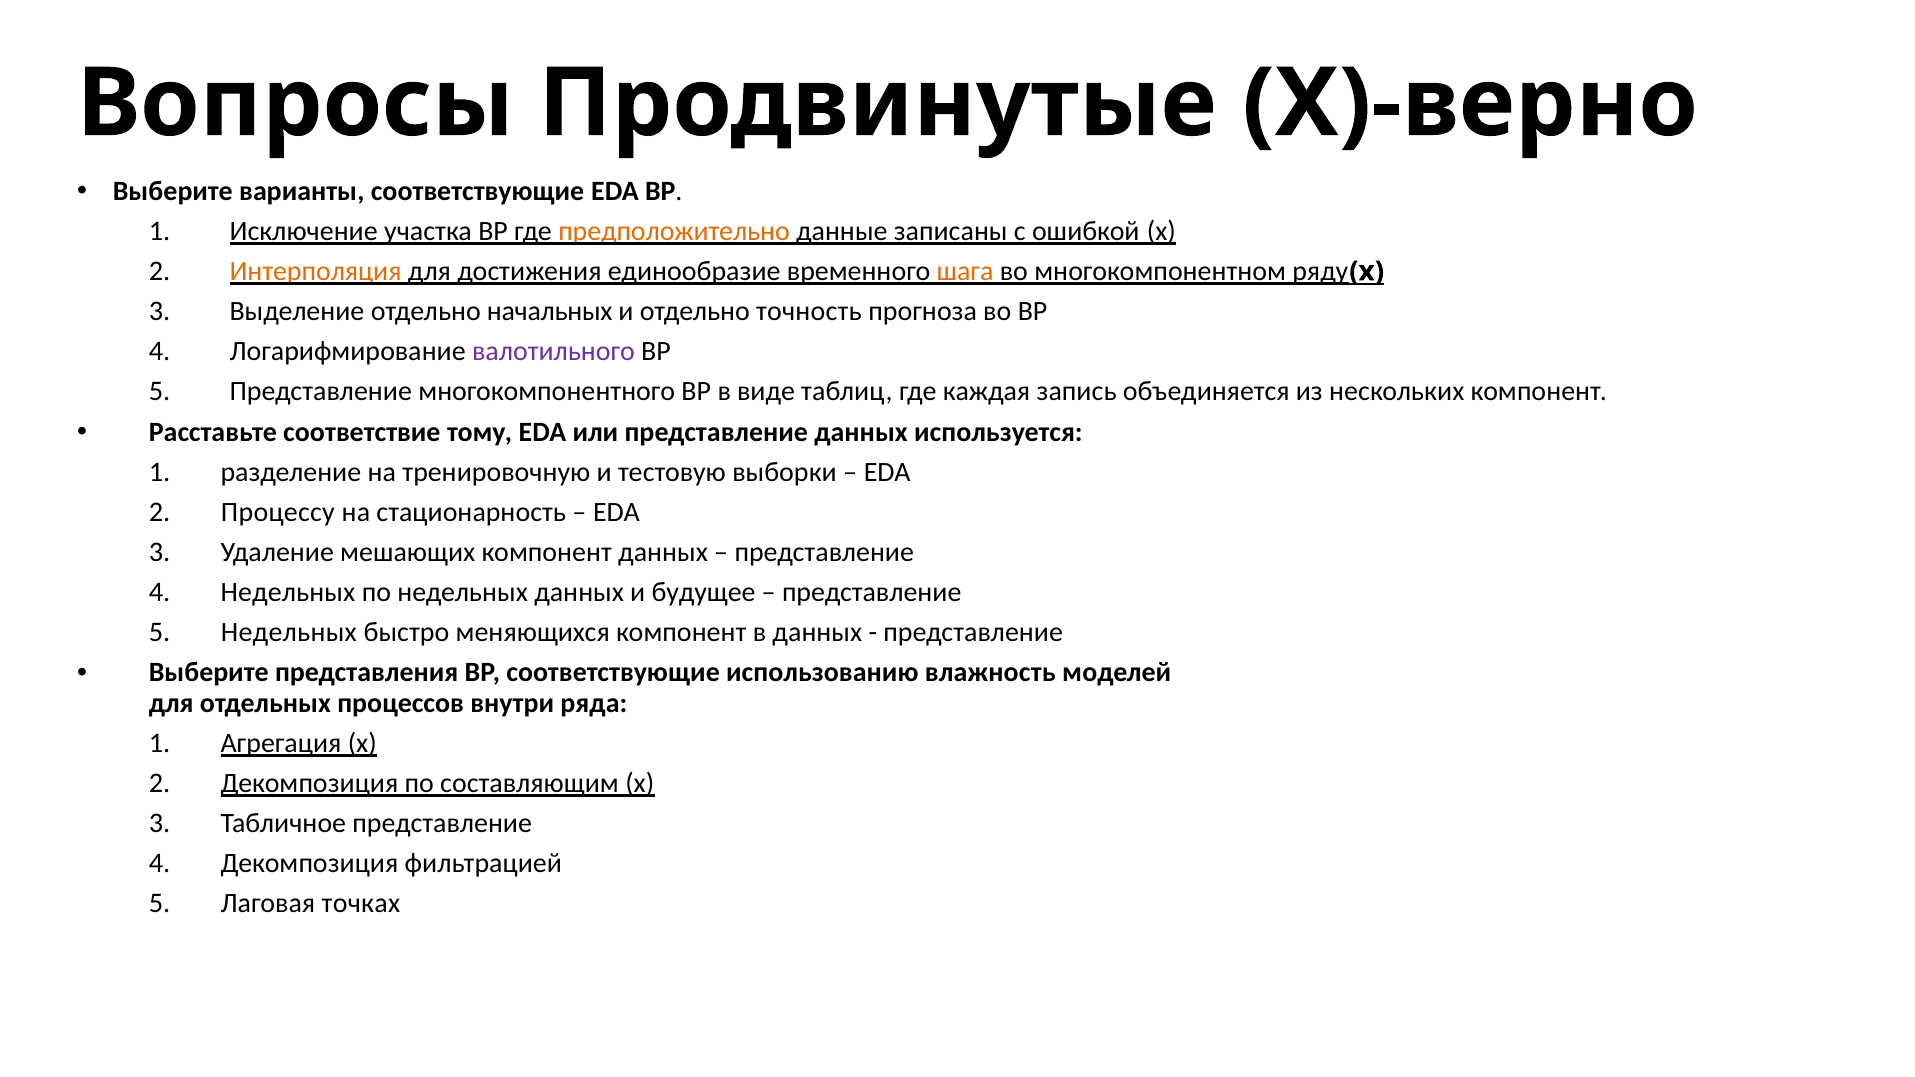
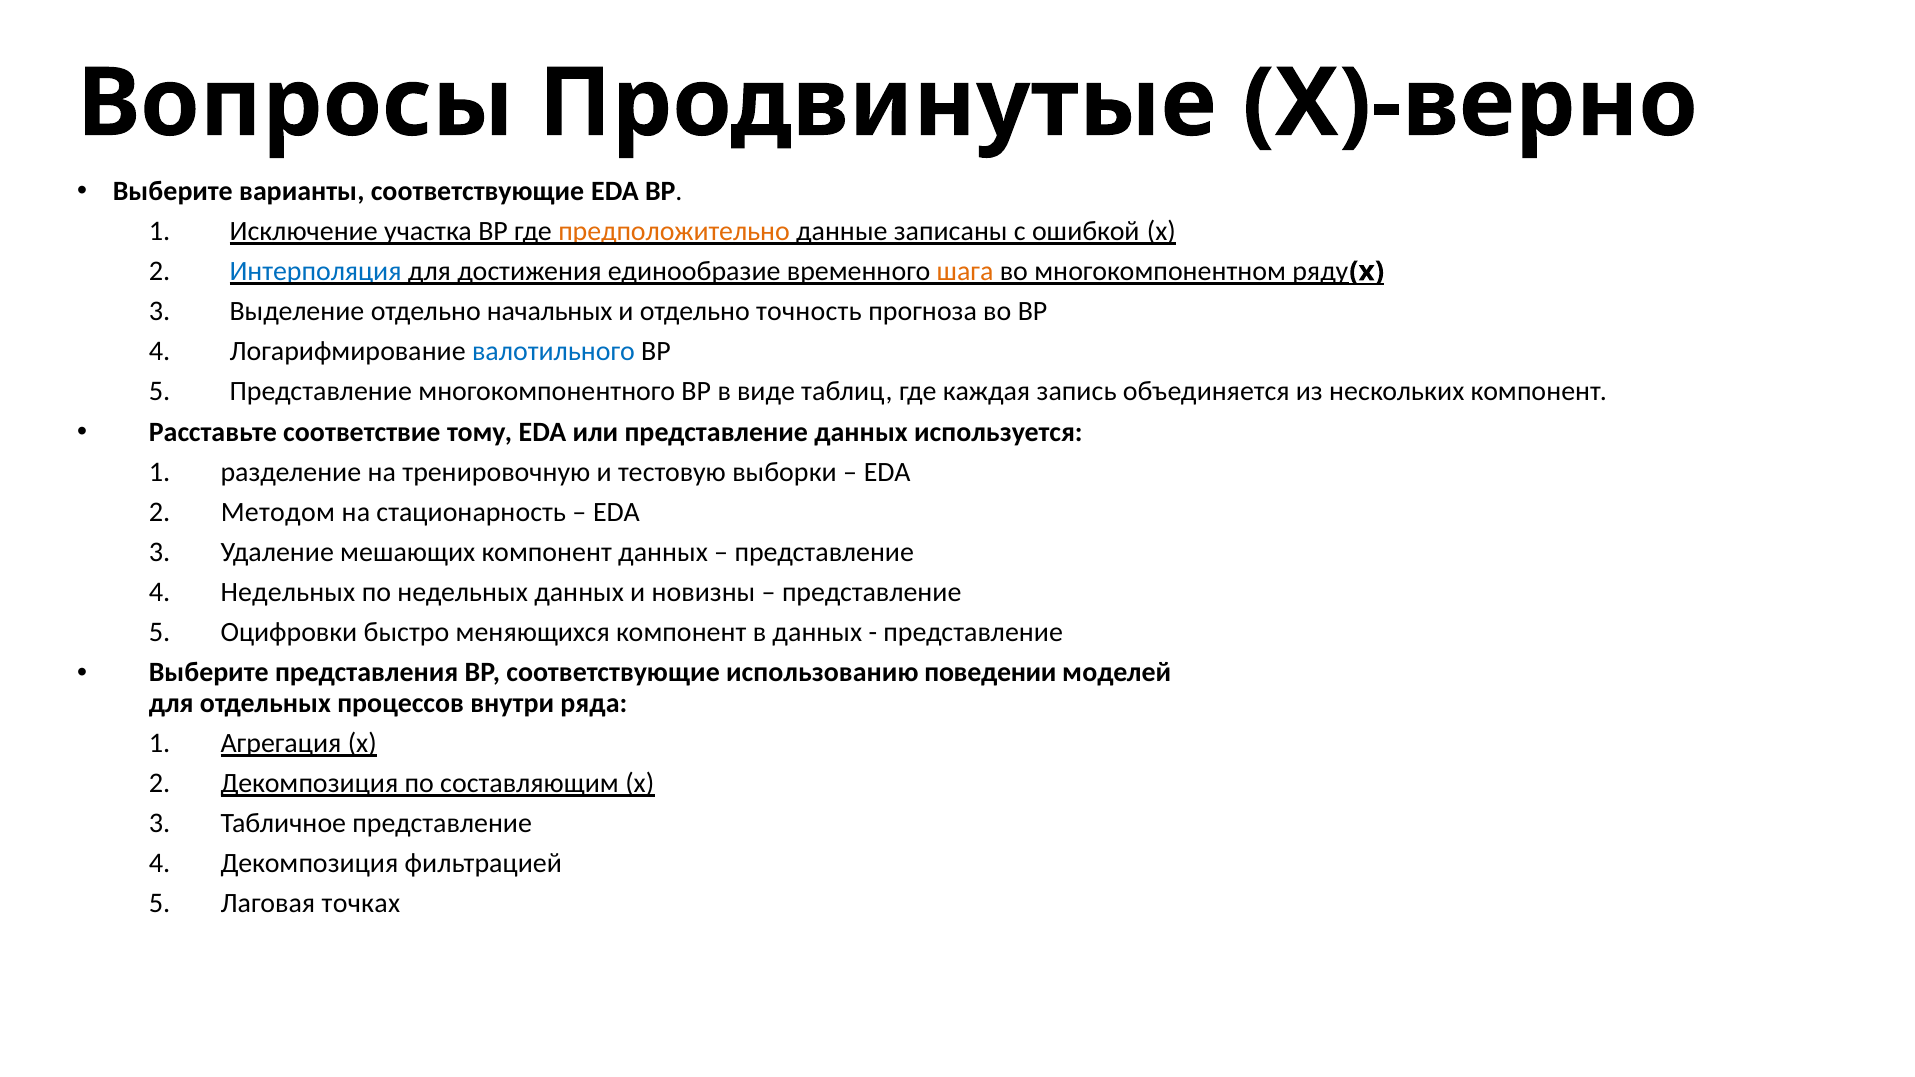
Интерполяция colour: orange -> blue (316, 271)
валотильного colour: purple -> blue (553, 352)
Процессу: Процессу -> Методом (278, 512)
будущее: будущее -> новизны (703, 592)
Недельных: Недельных -> Оцифровки (289, 633)
влажность: влажность -> поведении (990, 673)
